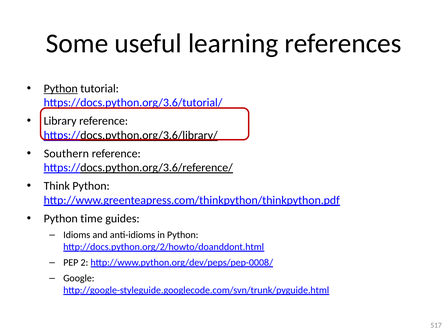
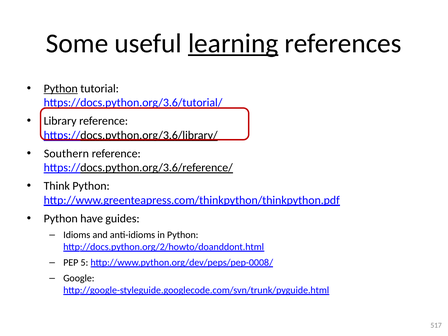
learning underline: none -> present (233, 43)
time: time -> have (92, 219)
2: 2 -> 5 (84, 263)
